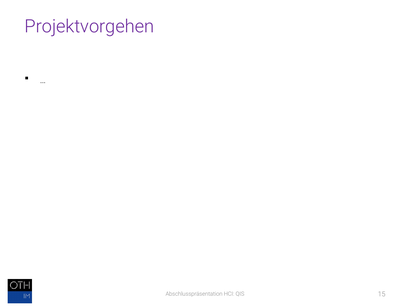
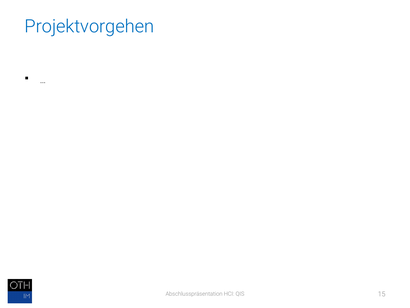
Projektvorgehen colour: purple -> blue (89, 27)
